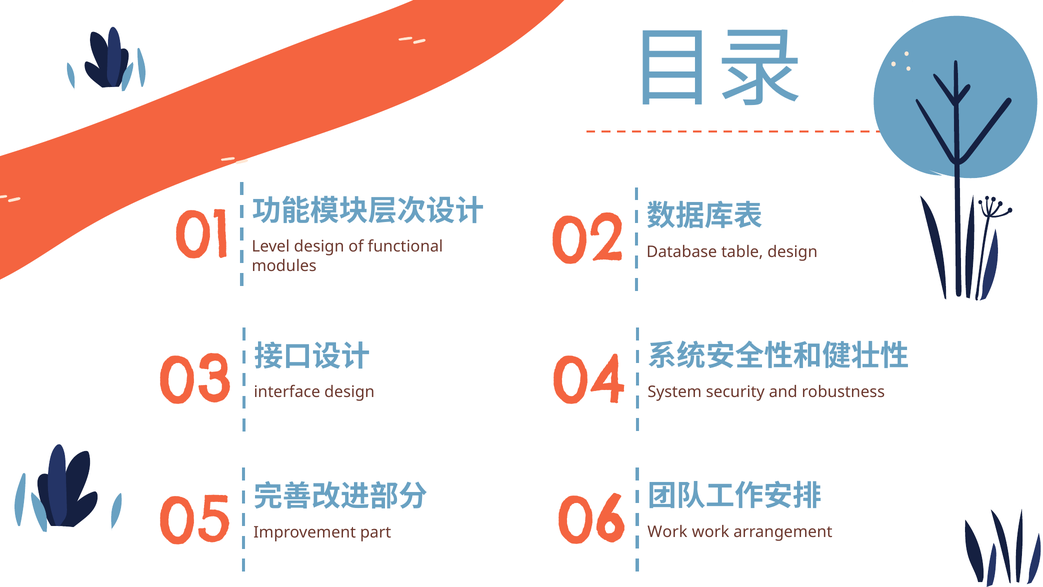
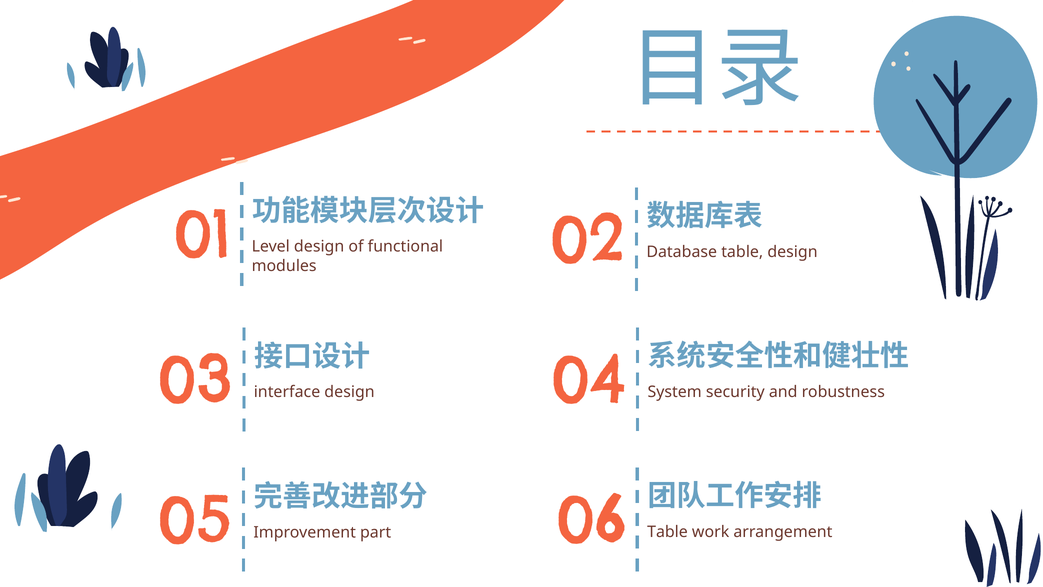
Work: Work -> Table (668, 532)
